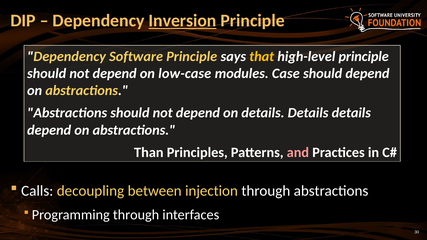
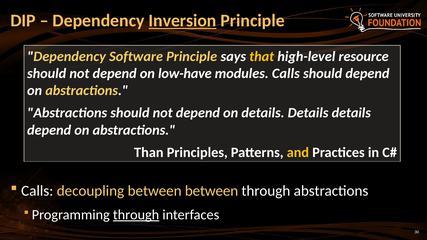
high-level principle: principle -> resource (364, 56)
low-case: low-case -> low-have (185, 74)
modules Case: Case -> Calls (286, 74)
and colour: pink -> yellow (298, 153)
between injection: injection -> between (212, 191)
through underline: none -> present (136, 215)
